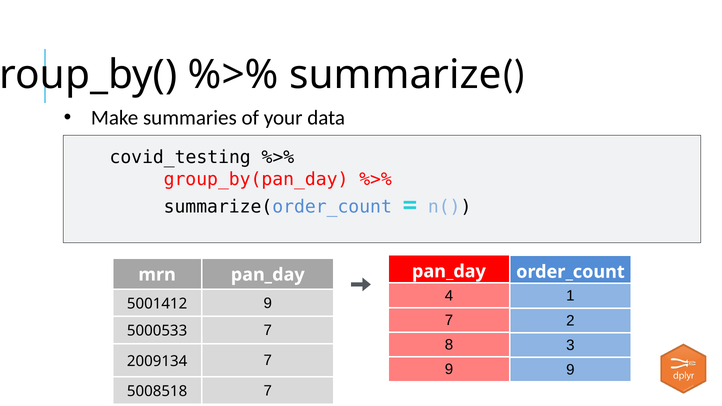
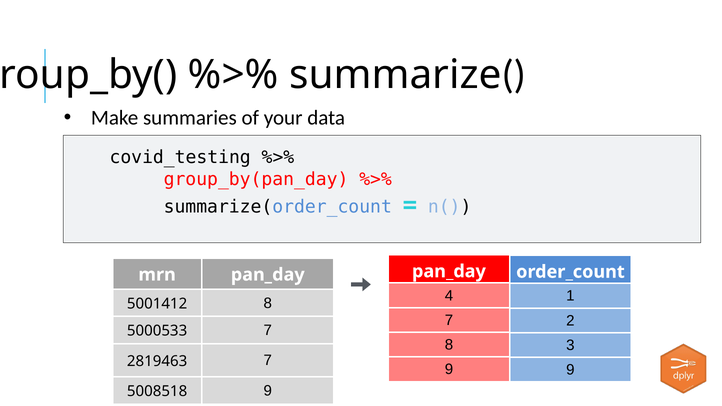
5001412 9: 9 -> 8 (268, 303)
2009134: 2009134 -> 2819463 (157, 361)
5008518 7: 7 -> 9 (268, 391)
